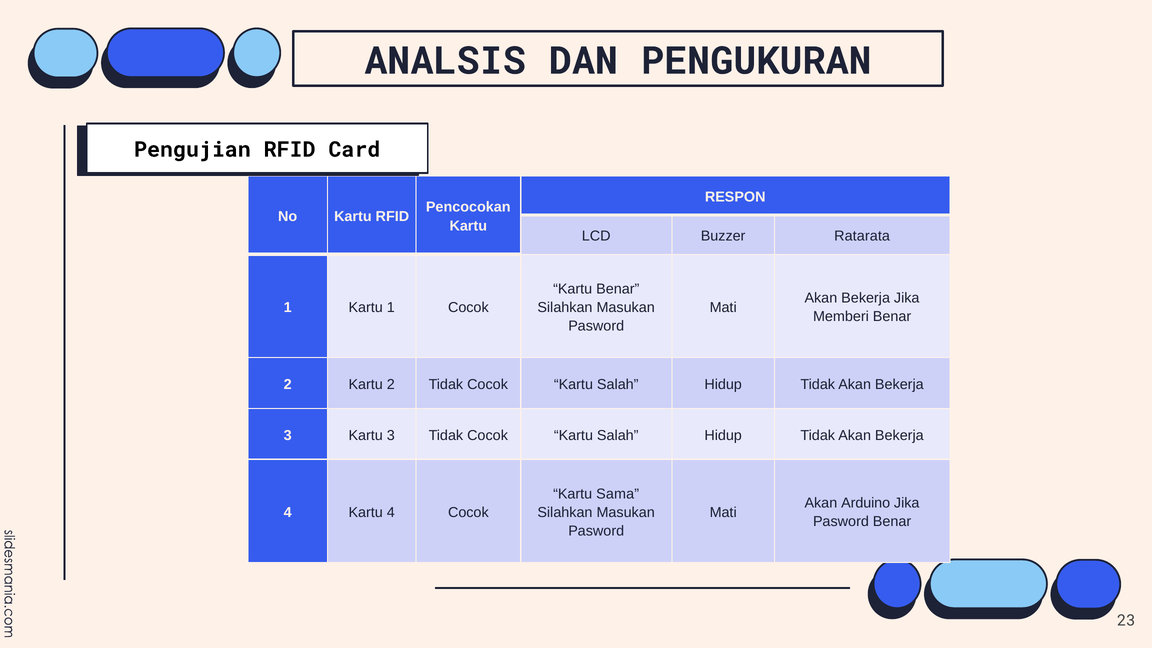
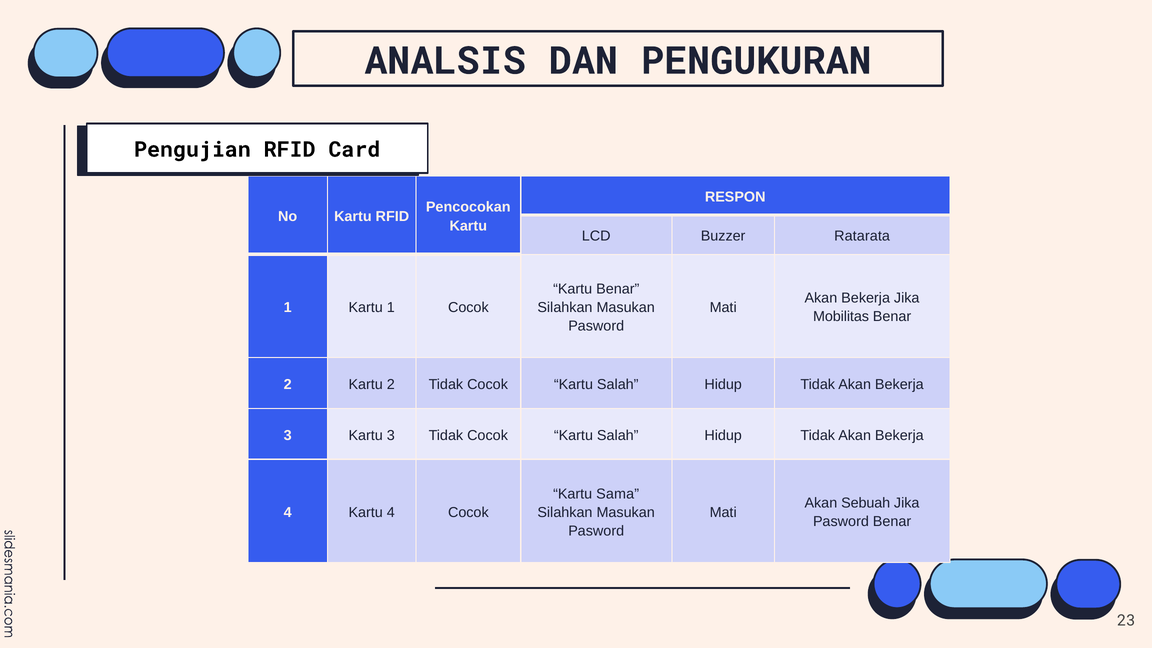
Memberi: Memberi -> Mobilitas (841, 317)
Arduino: Arduino -> Sebuah (866, 503)
